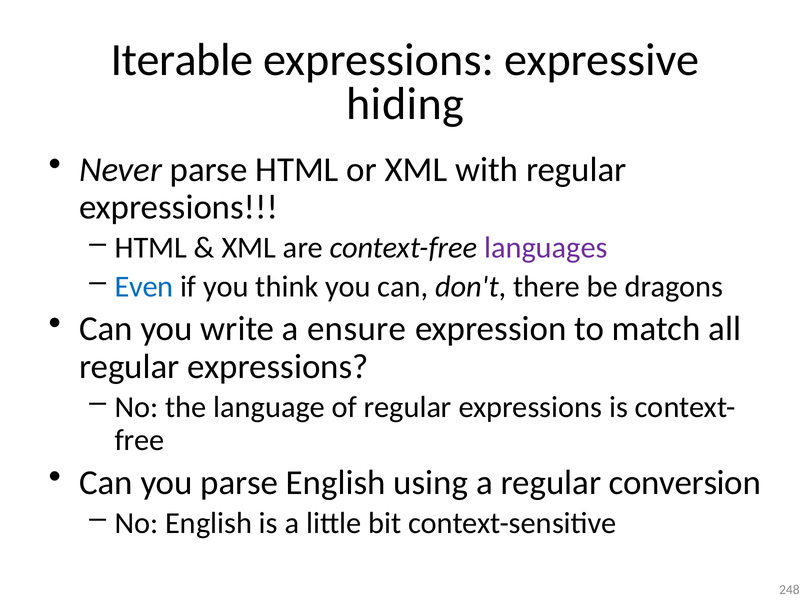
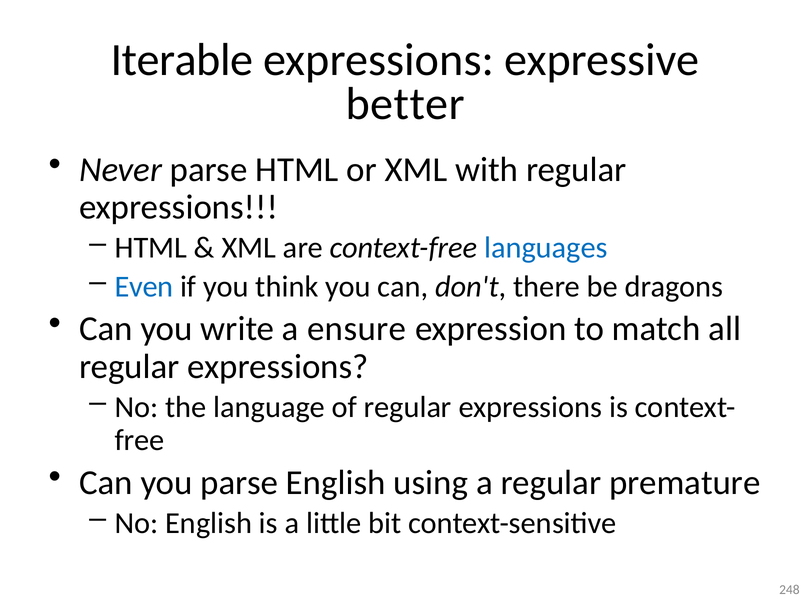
hiding: hiding -> better (405, 104)
languages colour: purple -> blue (546, 248)
conversion: conversion -> premature (685, 482)
